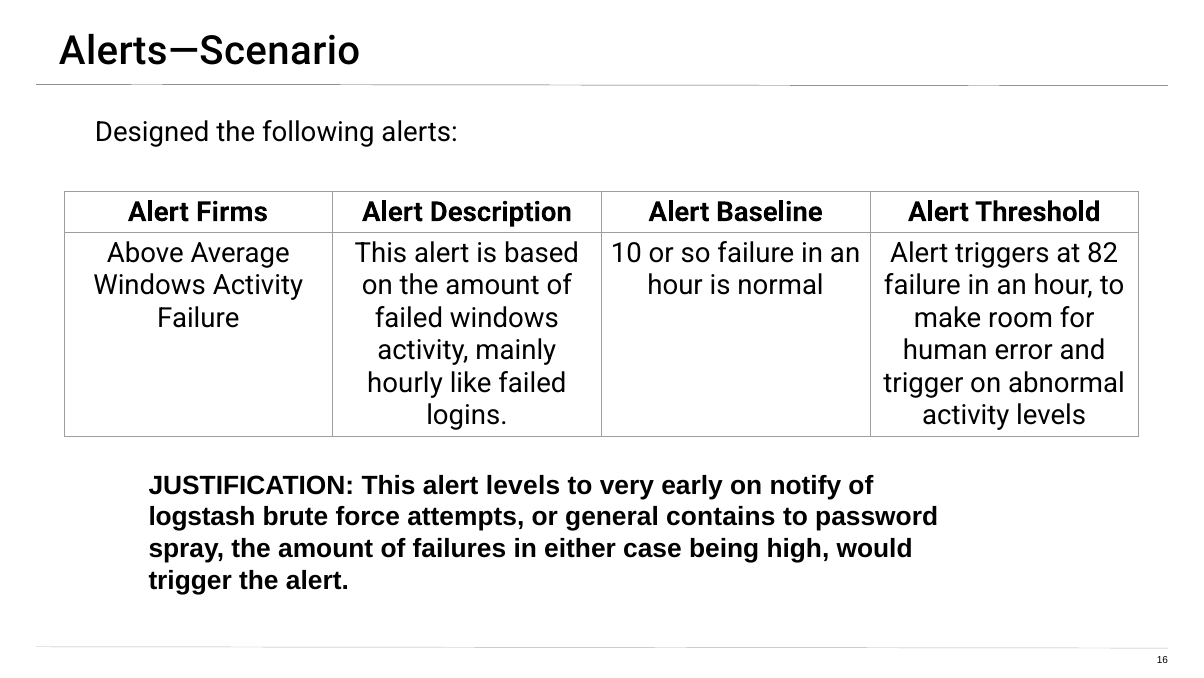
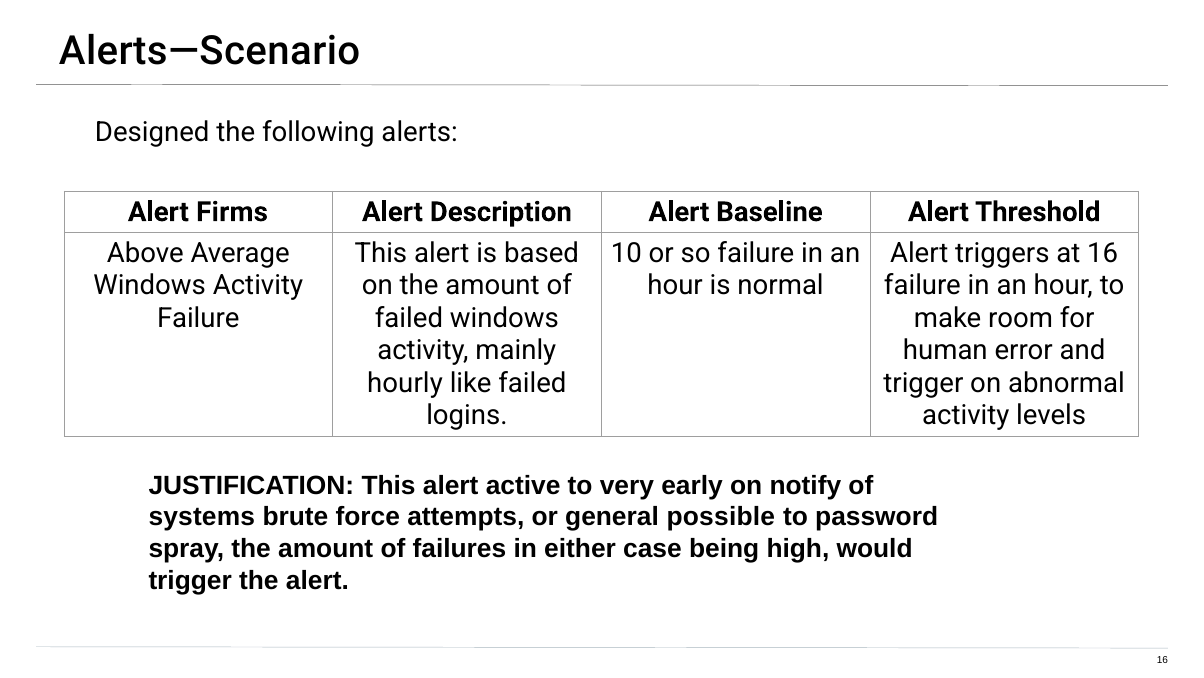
at 82: 82 -> 16 (1103, 253)
alert levels: levels -> active (523, 485)
logstash: logstash -> systems (202, 517)
contains: contains -> possible (721, 517)
